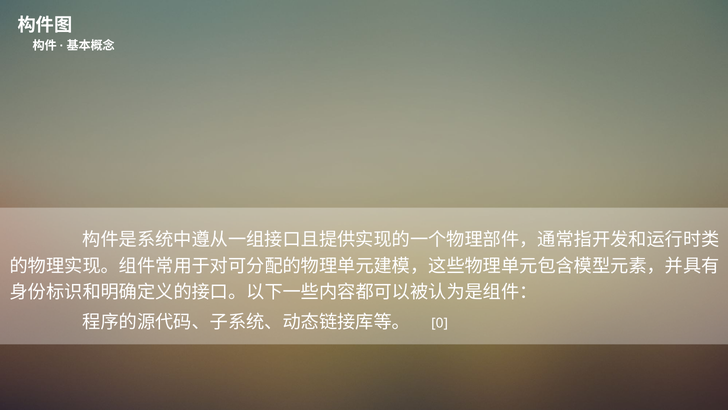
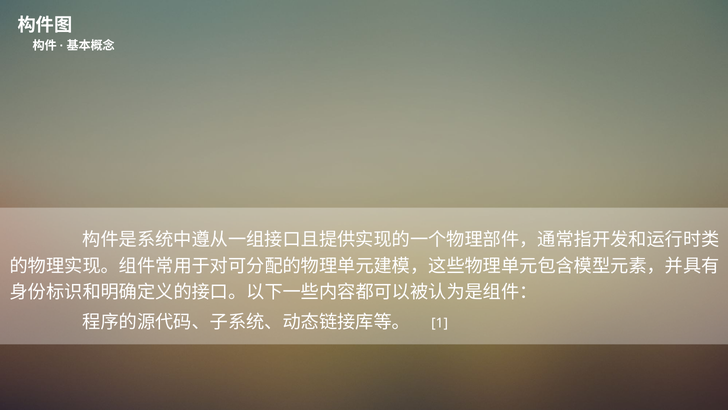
0: 0 -> 1 (440, 323)
